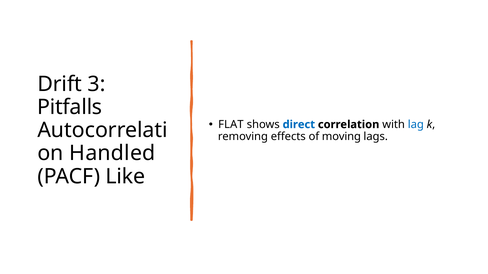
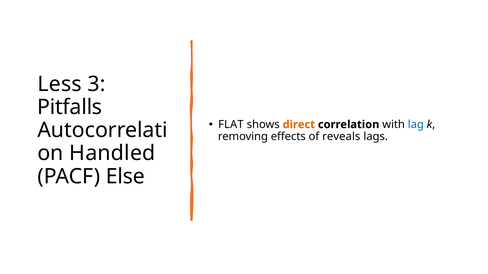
Drift: Drift -> Less (60, 84)
direct colour: blue -> orange (299, 125)
moving: moving -> reveals (341, 137)
Like: Like -> Else (125, 177)
